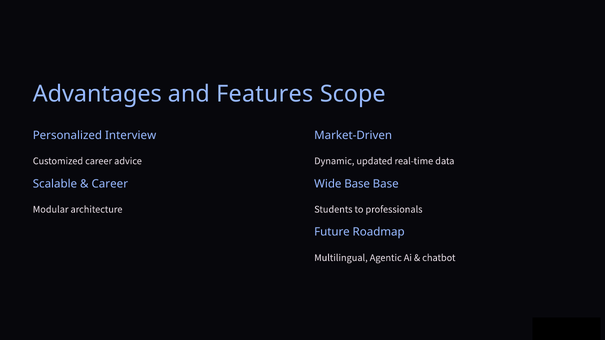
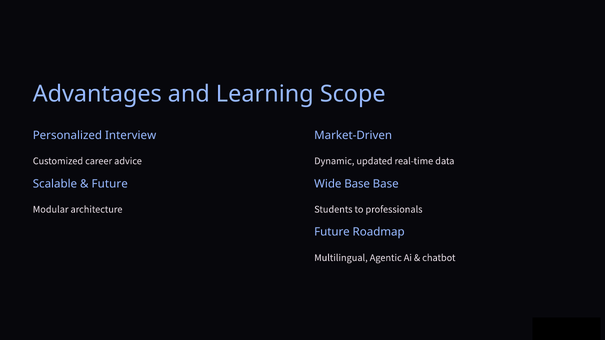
Features: Features -> Learning (265, 94)
Career: Career -> Future (110, 184)
